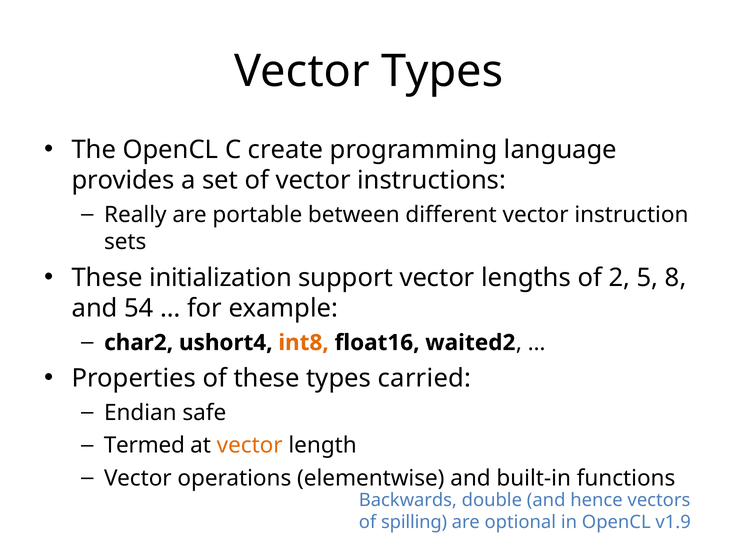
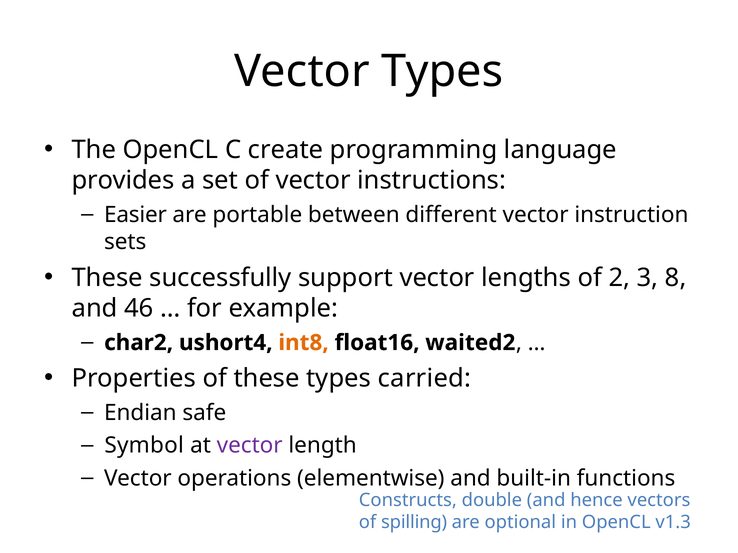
Really: Really -> Easier (135, 215)
initialization: initialization -> successfully (220, 278)
5: 5 -> 3 (648, 278)
54: 54 -> 46 (139, 309)
Termed: Termed -> Symbol (144, 446)
vector colour: orange -> purple (250, 446)
Backwards: Backwards -> Constructs (408, 500)
v1.9: v1.9 -> v1.3 (673, 523)
